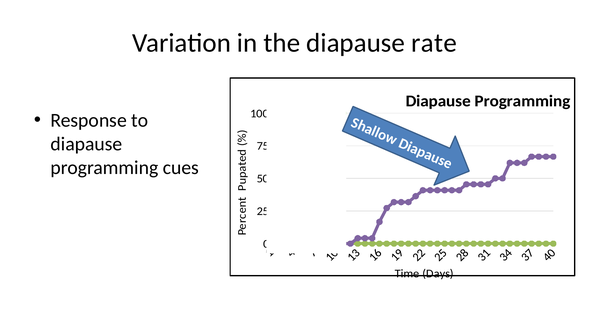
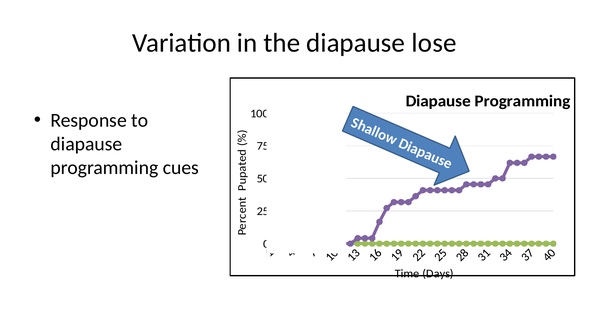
rate: rate -> lose (434, 43)
